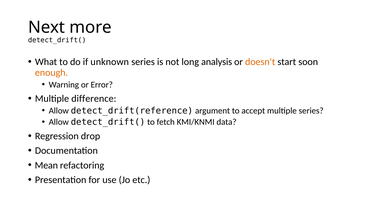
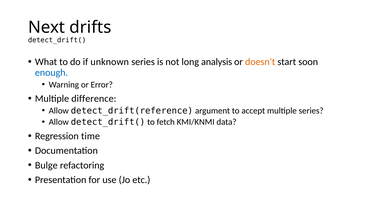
more: more -> drifts (90, 27)
enough colour: orange -> blue (52, 73)
drop: drop -> time (90, 136)
Mean: Mean -> Bulge (46, 165)
